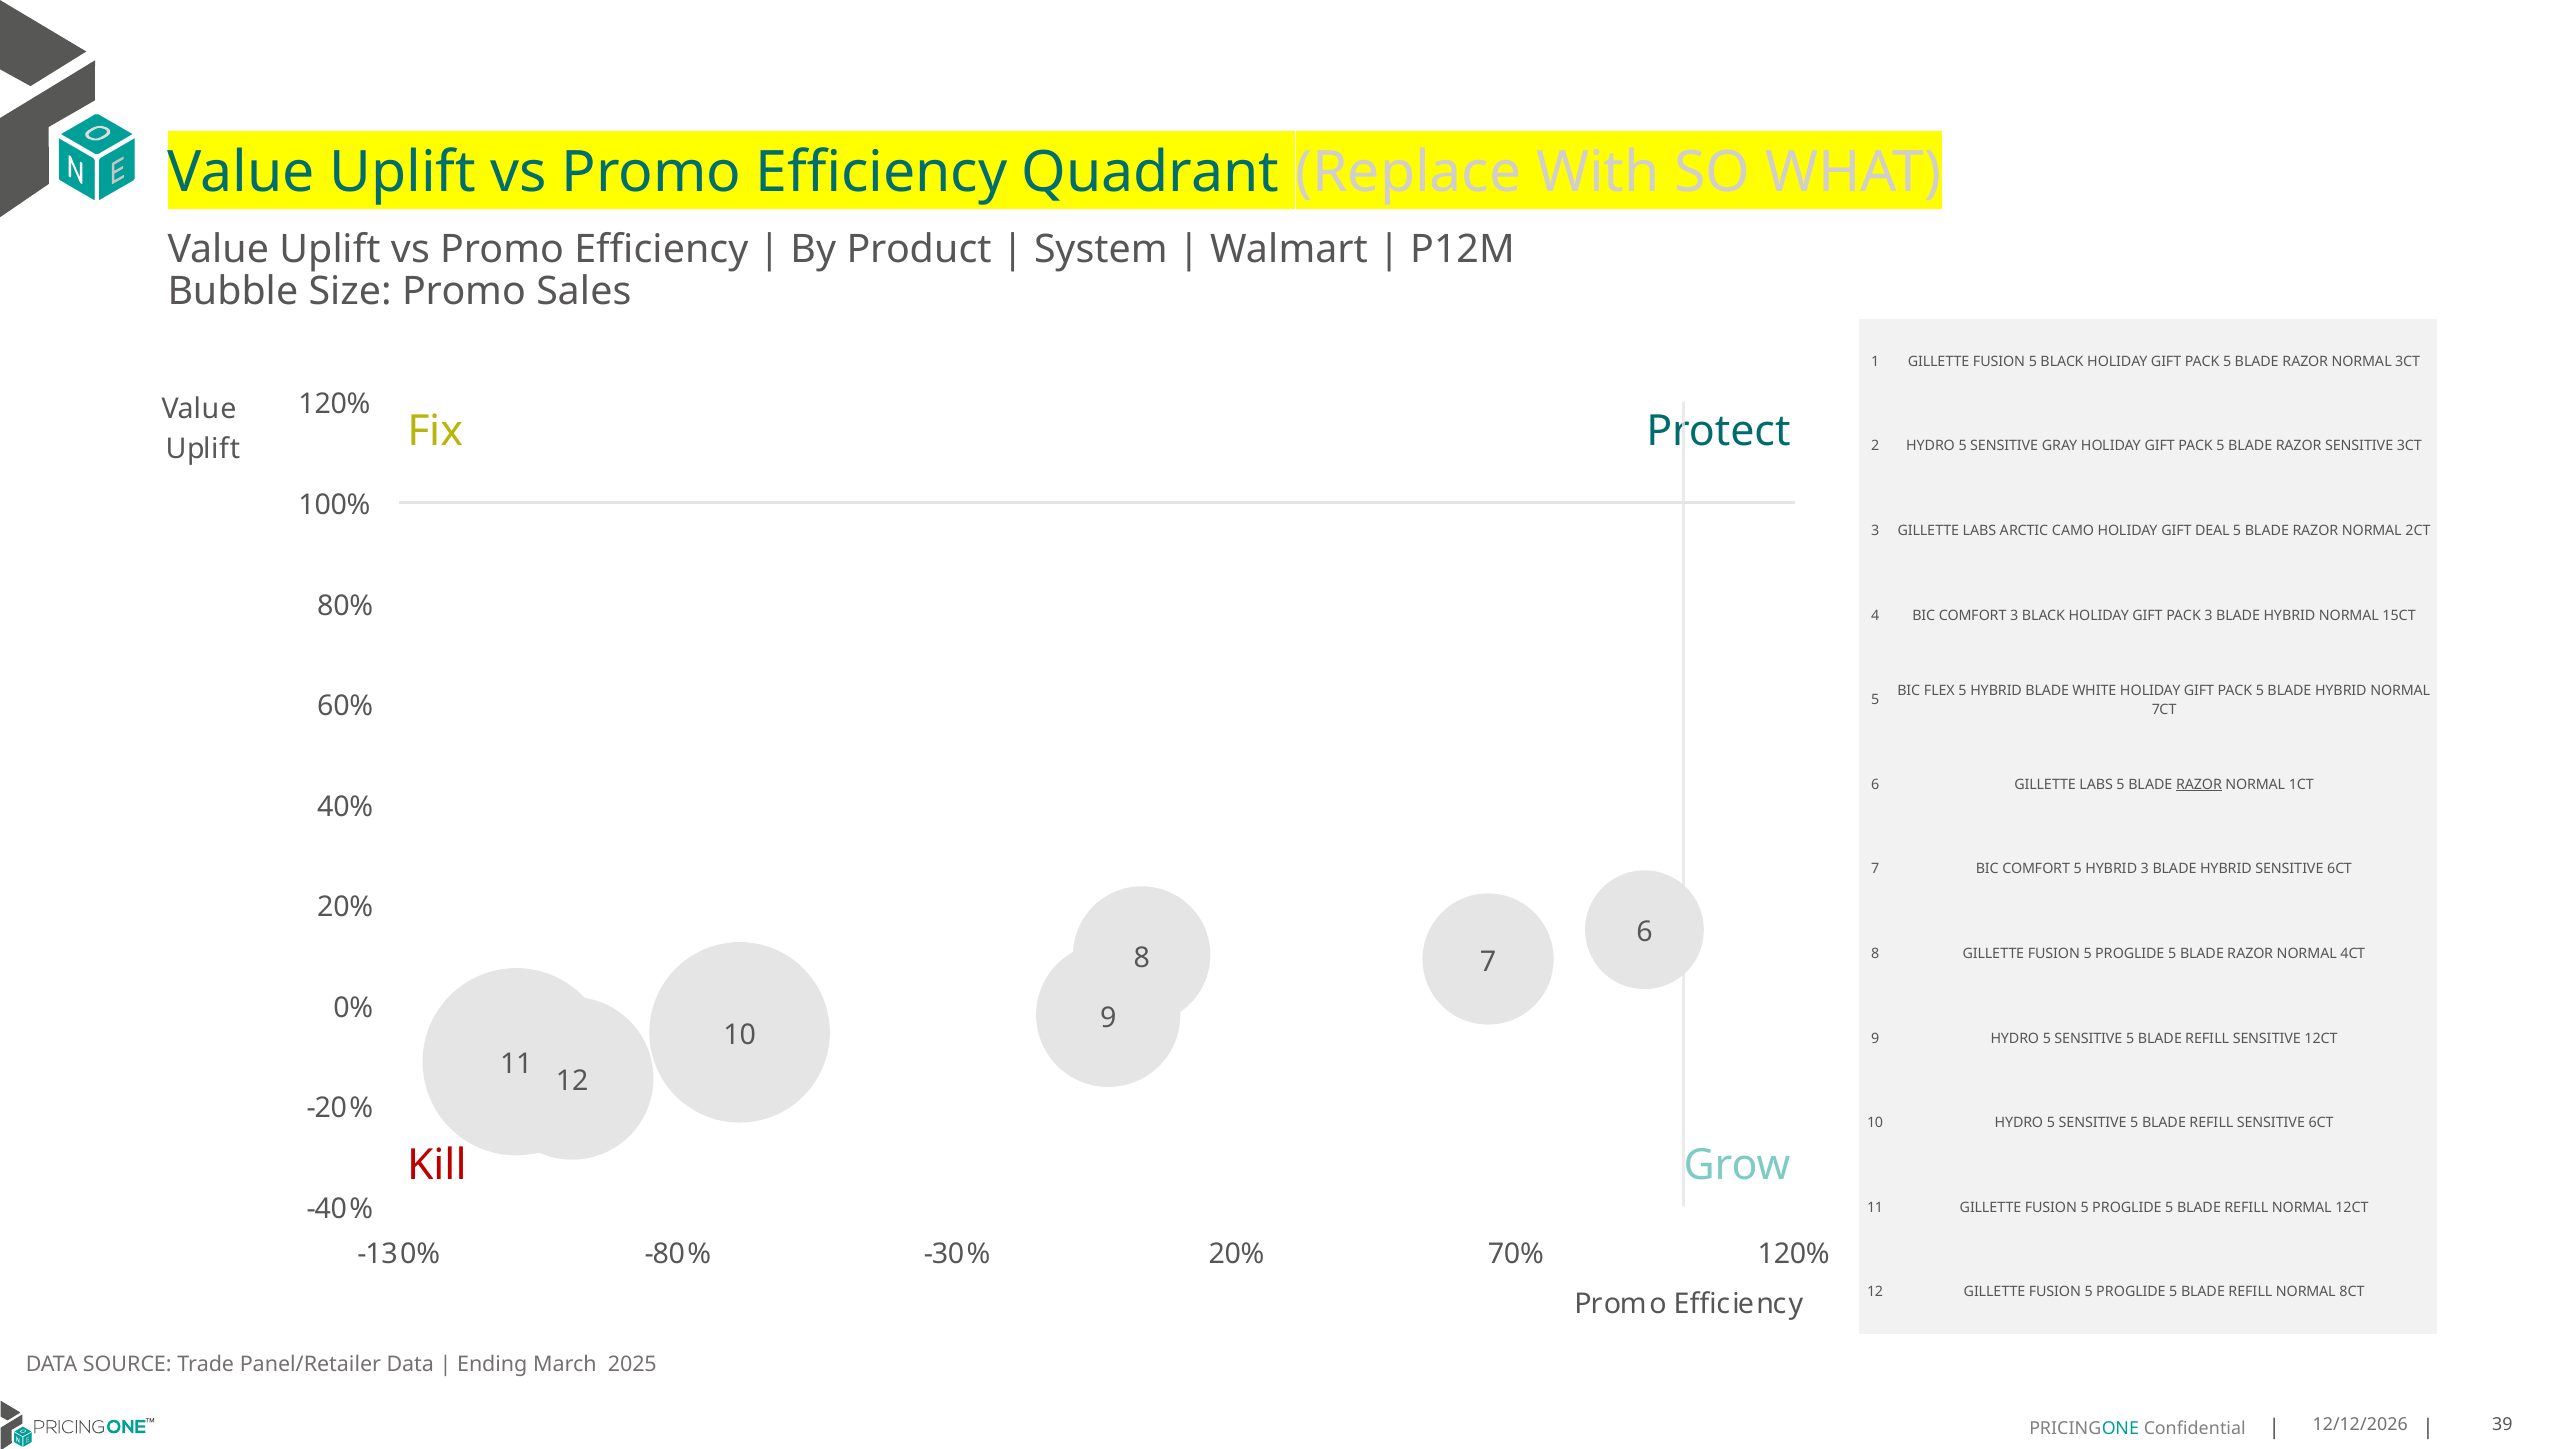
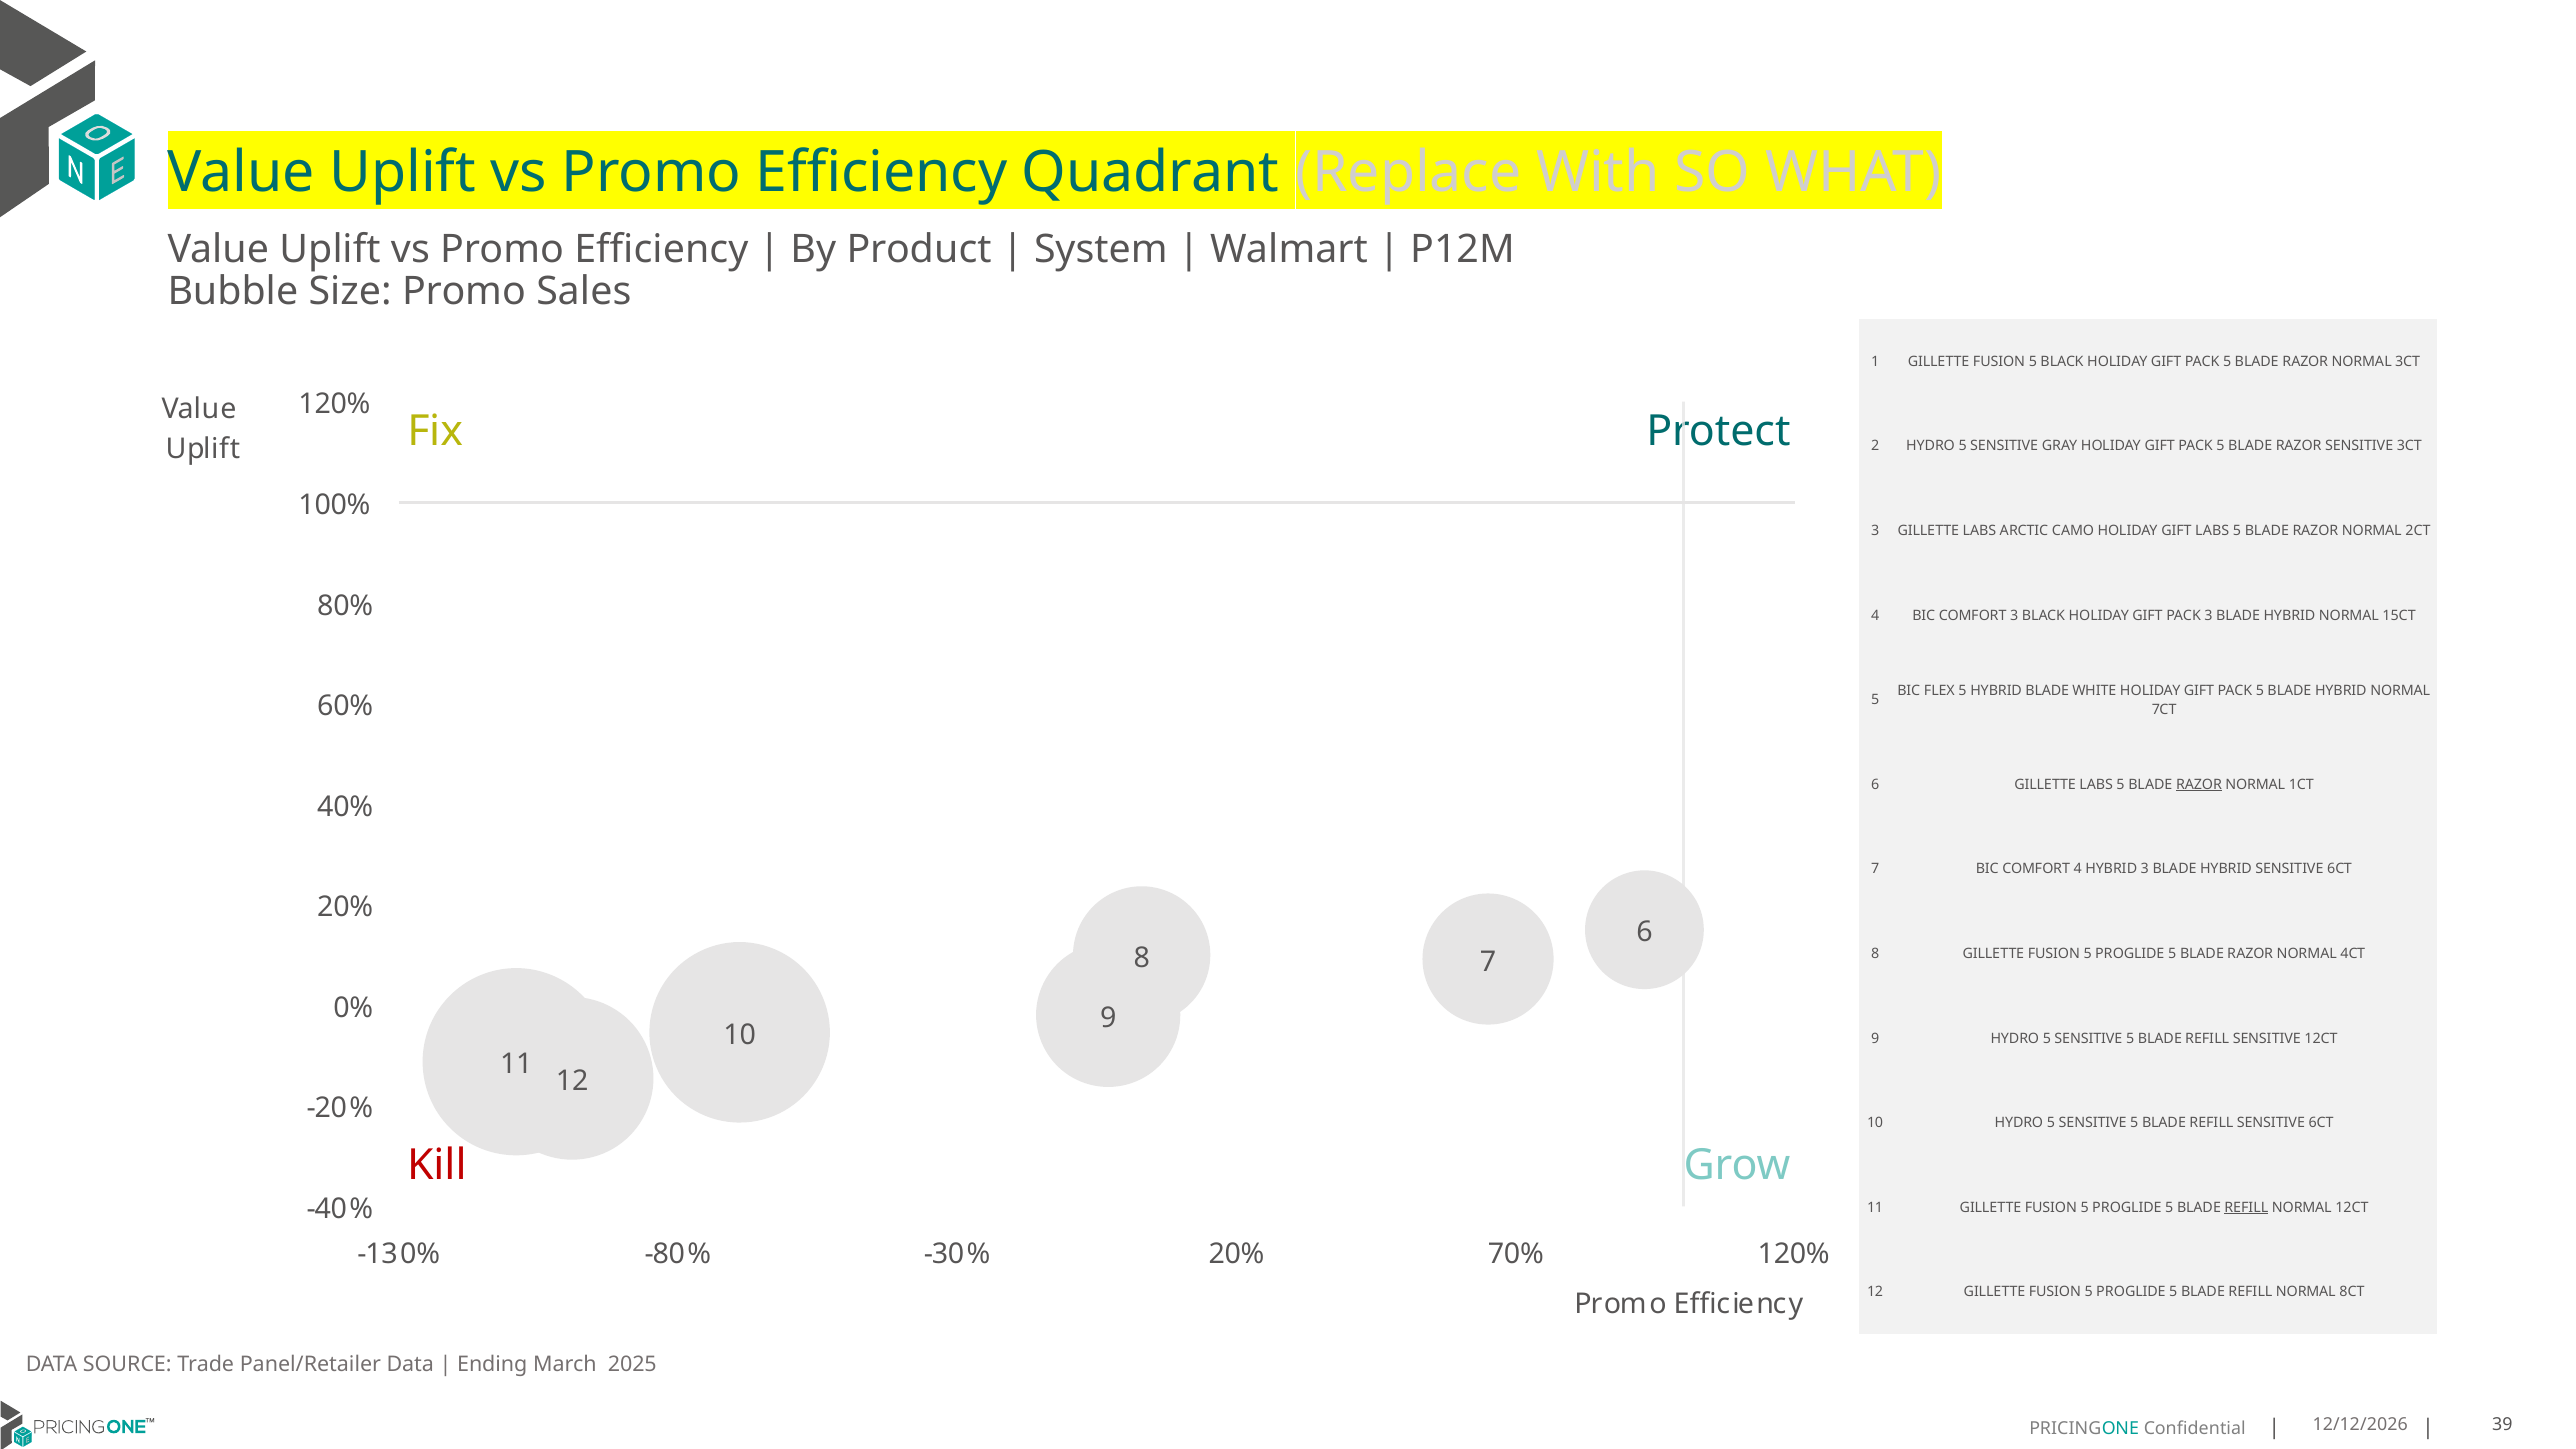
GIFT DEAL: DEAL -> LABS (2212, 531)
COMFORT 5: 5 -> 4 (2078, 869)
REFILL underline: none -> present (2246, 1208)
